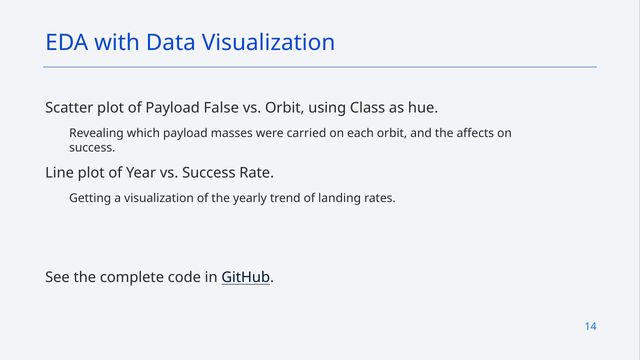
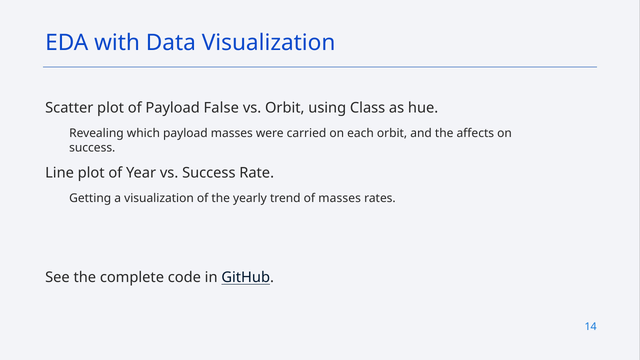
of landing: landing -> masses (340, 198)
